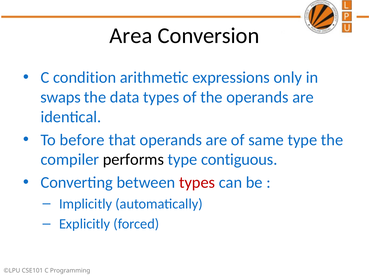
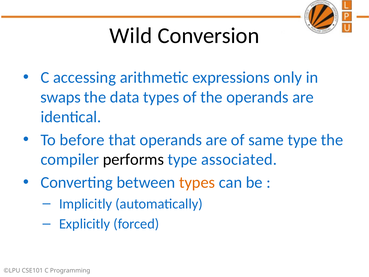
Area: Area -> Wild (131, 36)
condition: condition -> accessing (85, 77)
contiguous: contiguous -> associated (239, 159)
types colour: red -> orange (197, 182)
